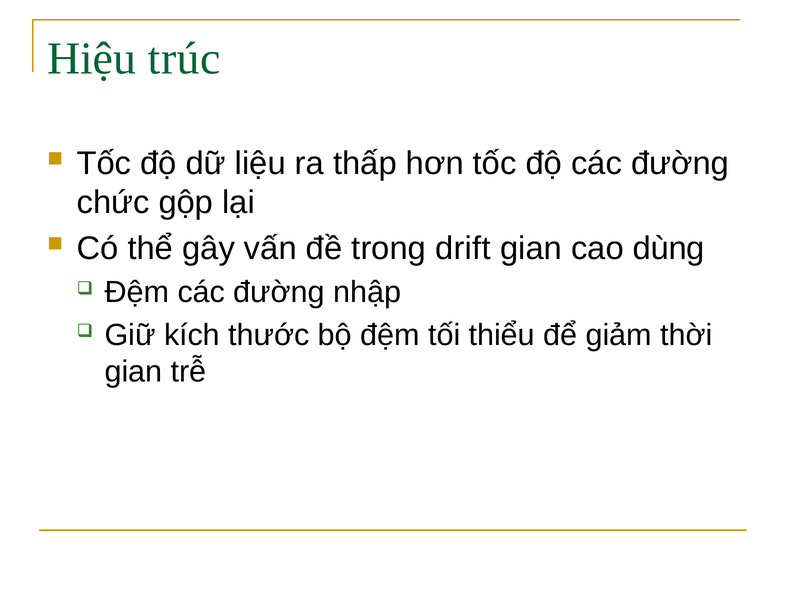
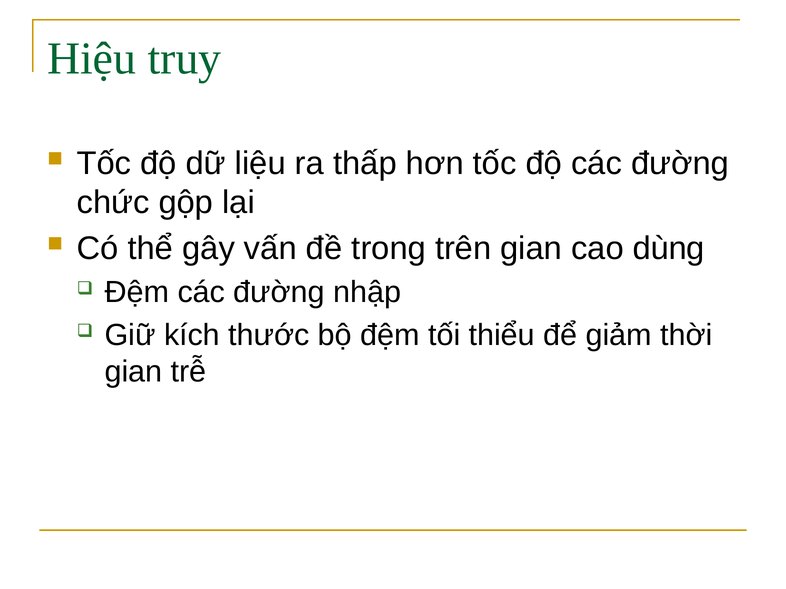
trúc: trúc -> truy (185, 59)
drift: drift -> trên (463, 249)
